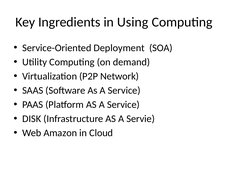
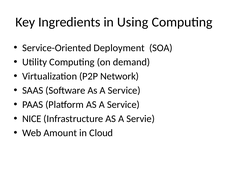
DISK: DISK -> NICE (32, 119)
Amazon: Amazon -> Amount (60, 133)
